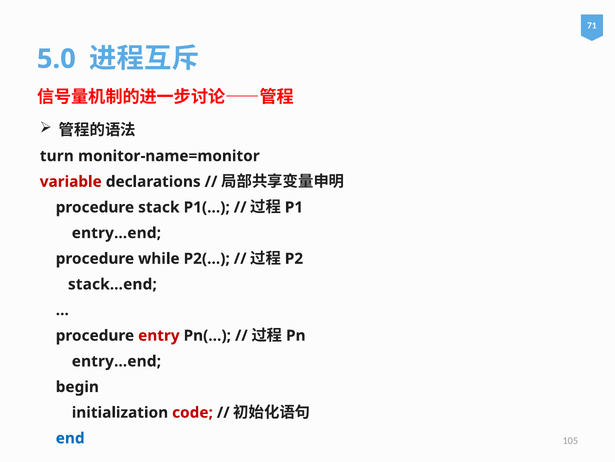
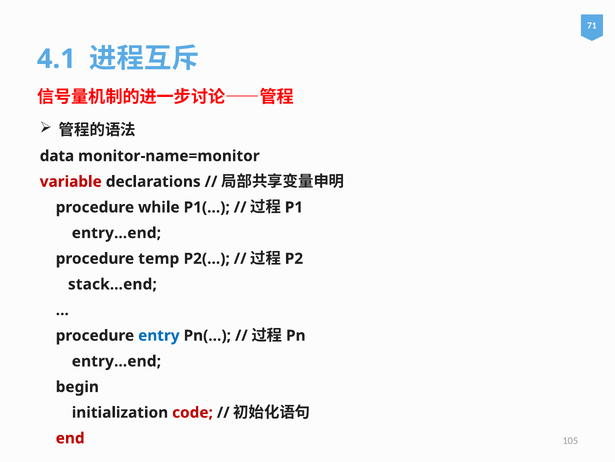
5.0: 5.0 -> 4.1 (56, 59)
turn: turn -> data (57, 156)
stack: stack -> while (159, 207)
while: while -> temp (159, 258)
entry colour: red -> blue (159, 335)
end colour: blue -> red (70, 438)
